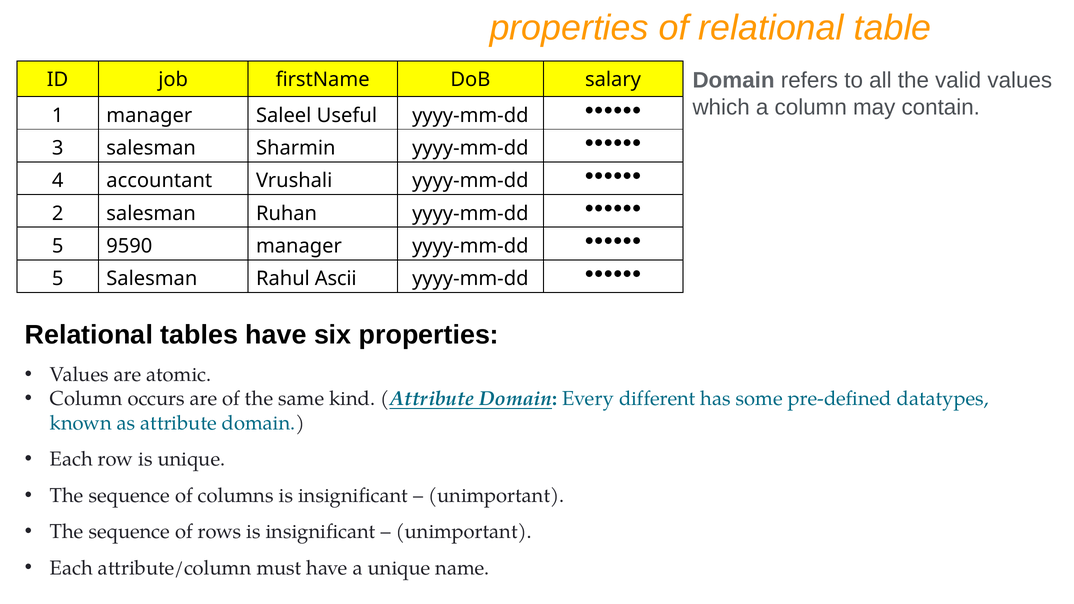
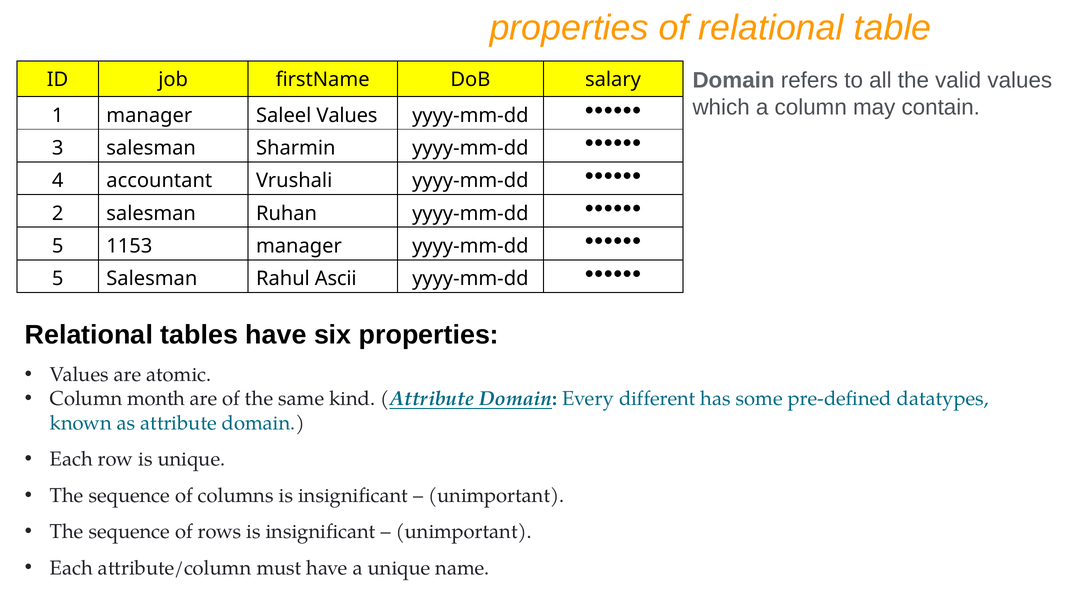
Saleel Useful: Useful -> Values (347, 115)
9590: 9590 -> 1153 (129, 246)
occurs: occurs -> month (156, 399)
